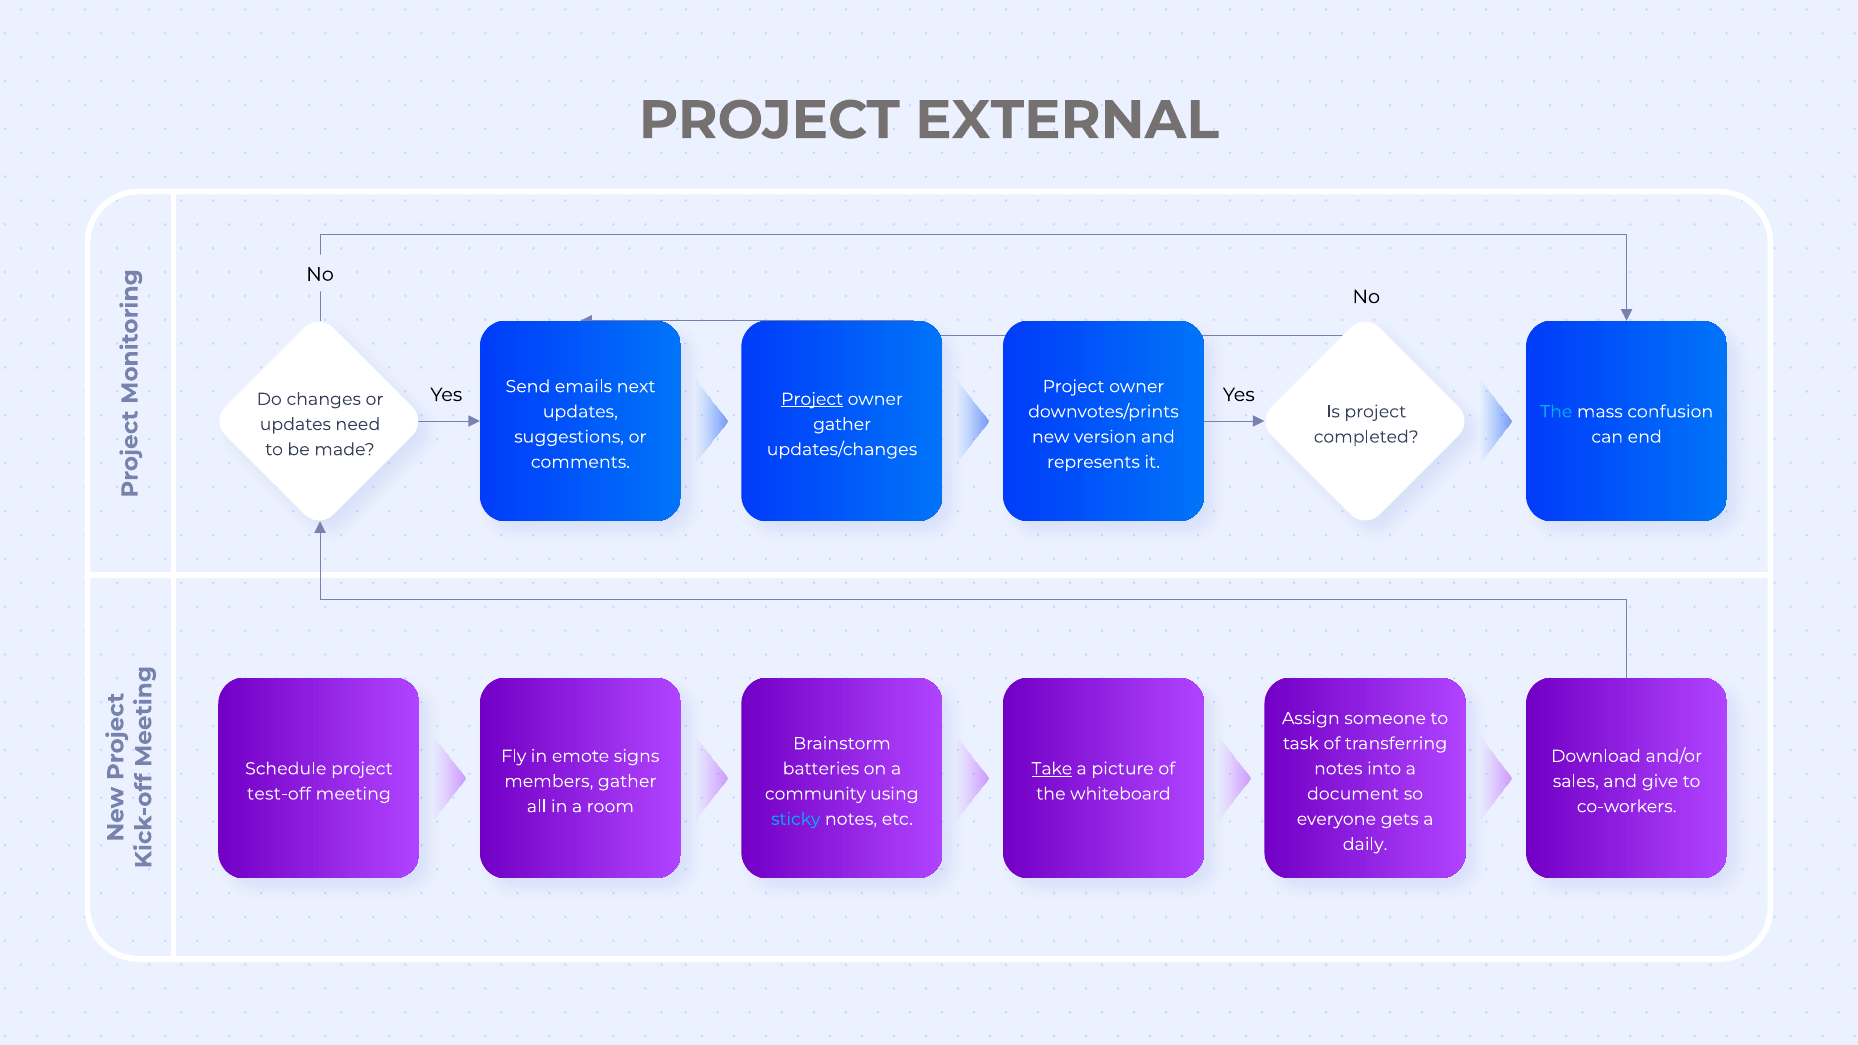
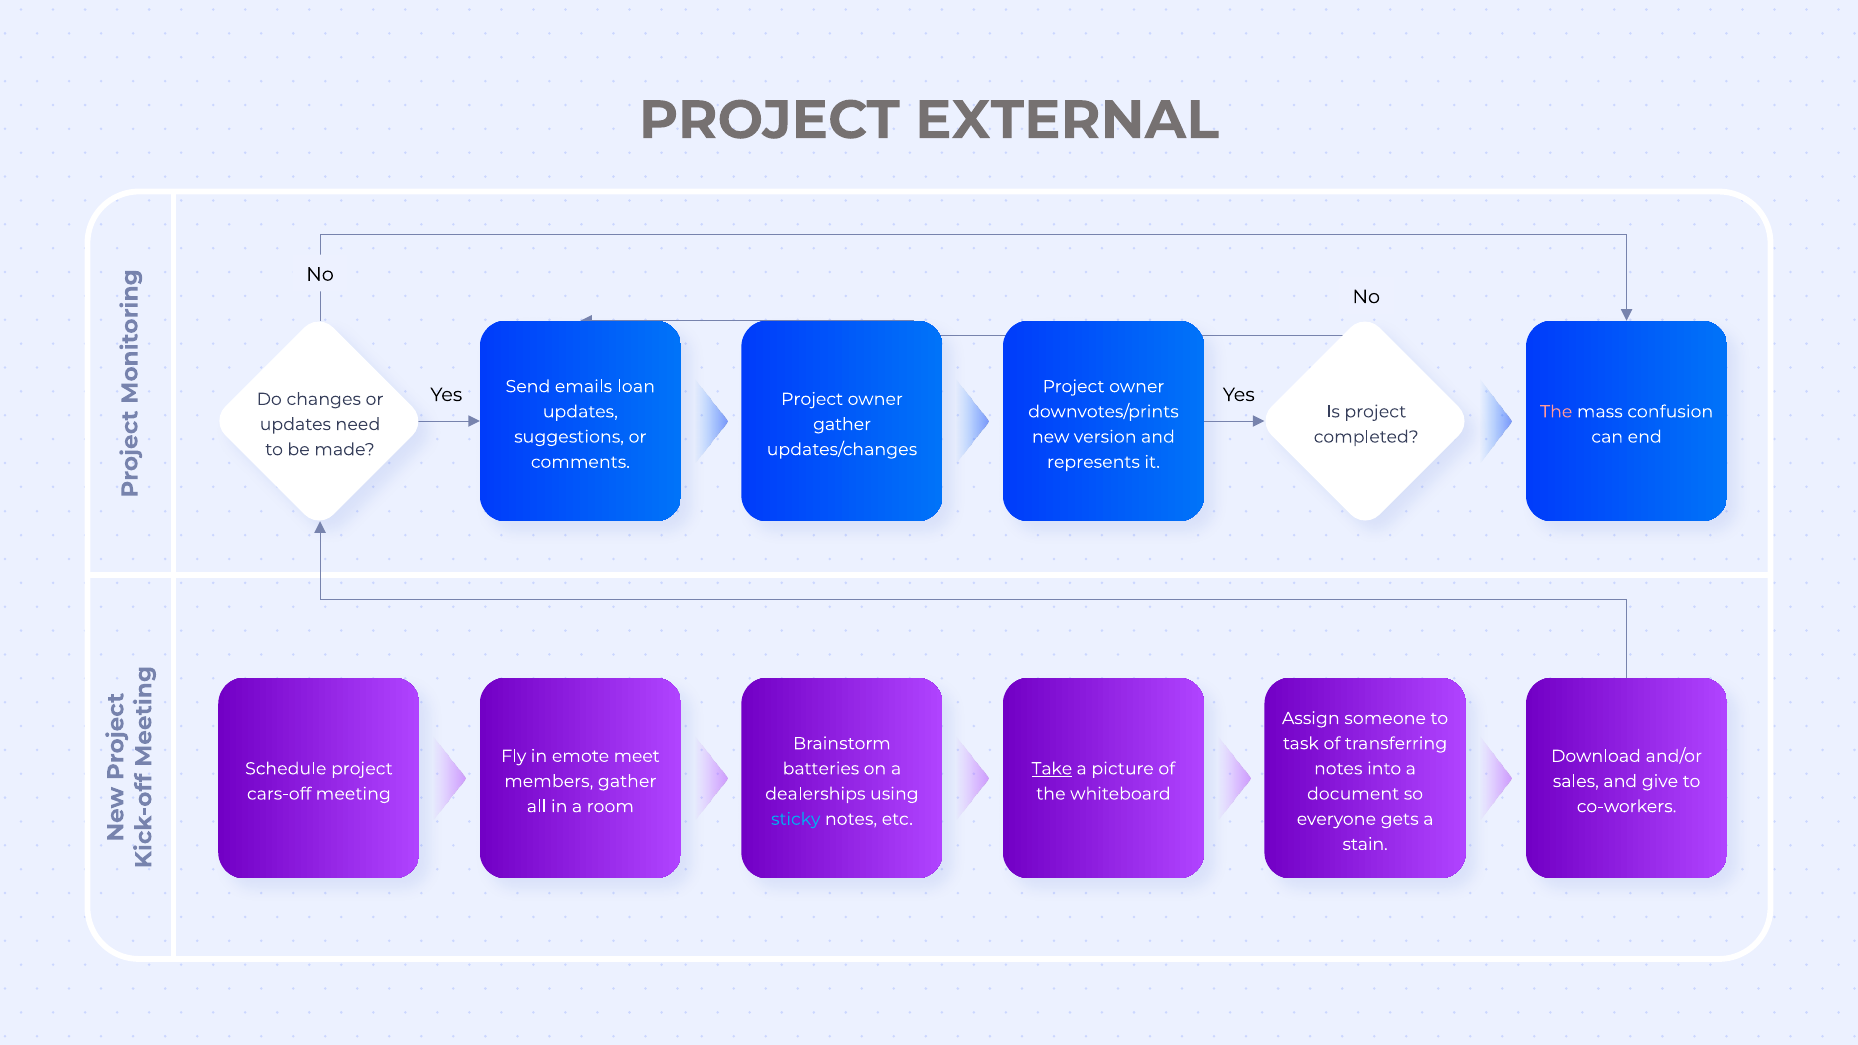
next: next -> loan (636, 387)
Project underline: present -> none (812, 399)
The colour: light blue -> pink (1556, 412)
signs: signs -> meet (637, 756)
test-off: test-off -> cars-off (279, 794)
community: community -> dealerships (815, 794)
daily: daily -> stain (1365, 844)
